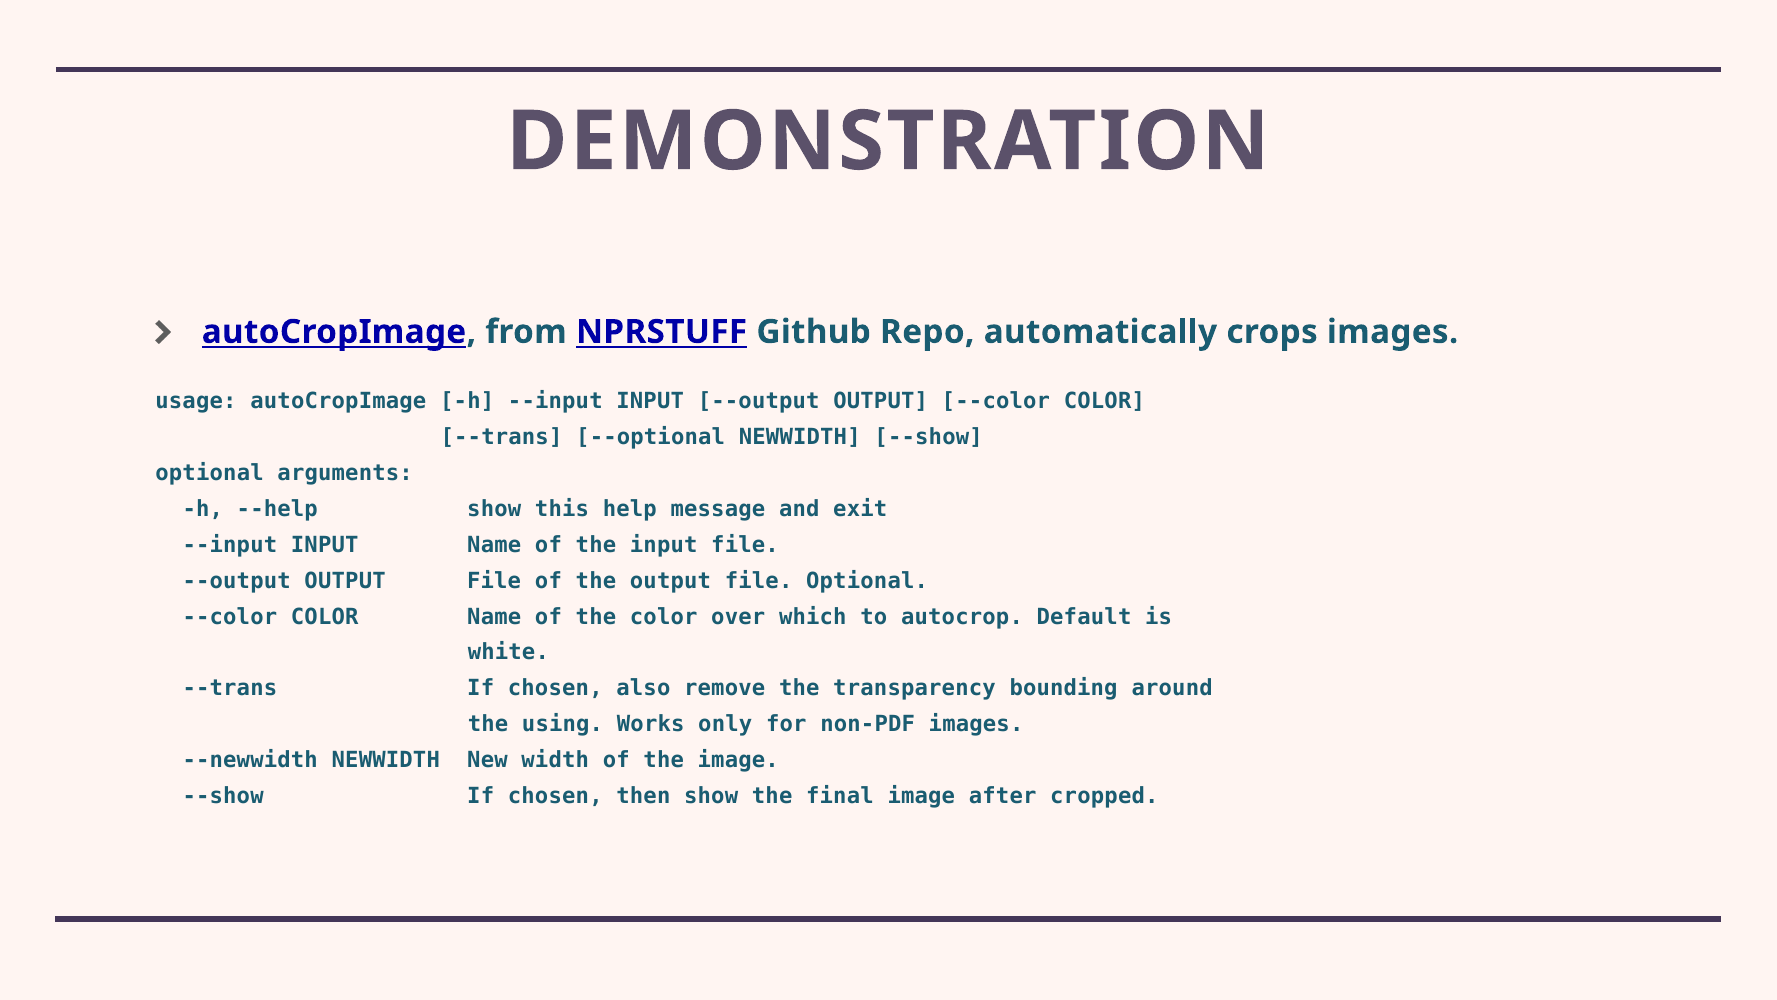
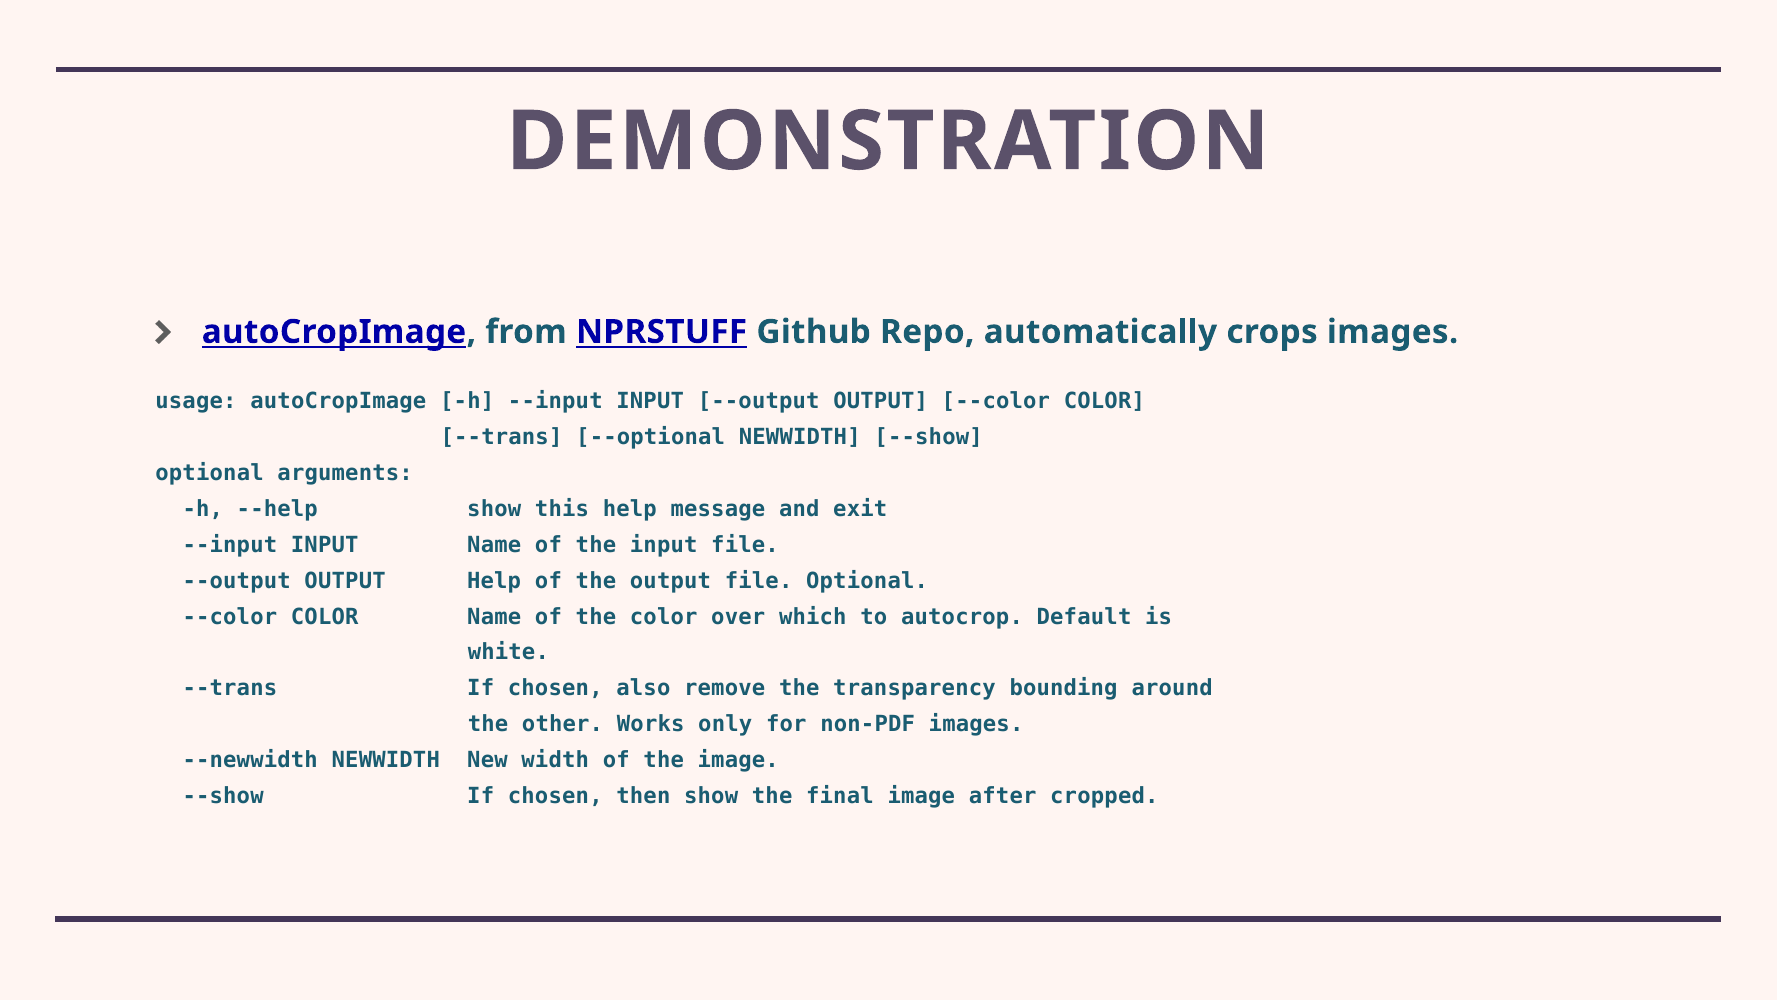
--output OUTPUT File: File -> Help (494, 580)
using: using -> other (562, 724)
